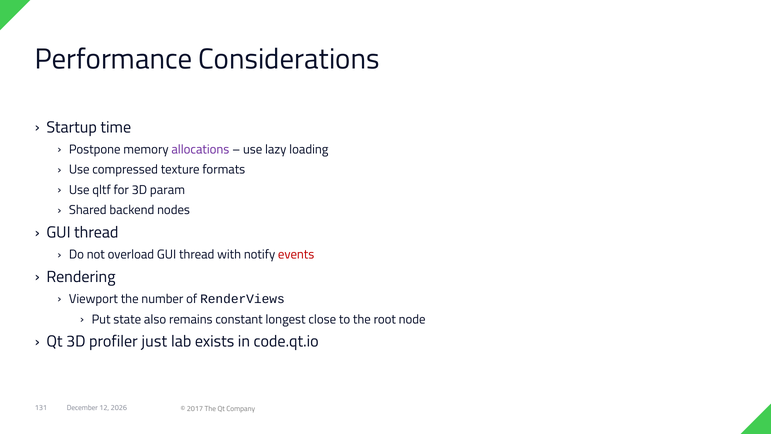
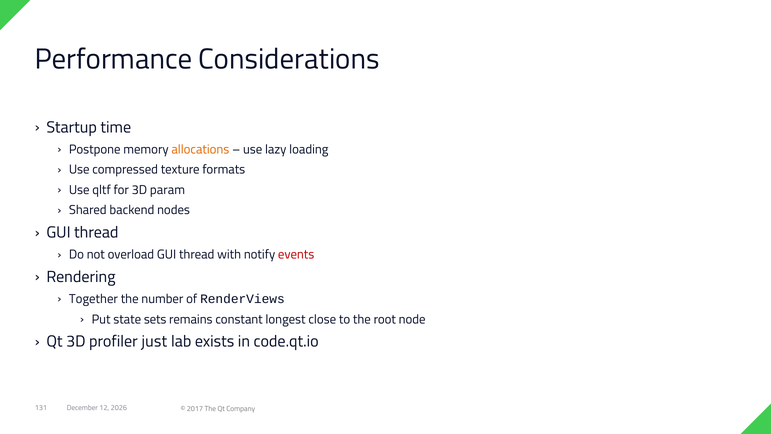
allocations colour: purple -> orange (200, 149)
Viewport: Viewport -> Together (93, 299)
also: also -> sets (155, 319)
